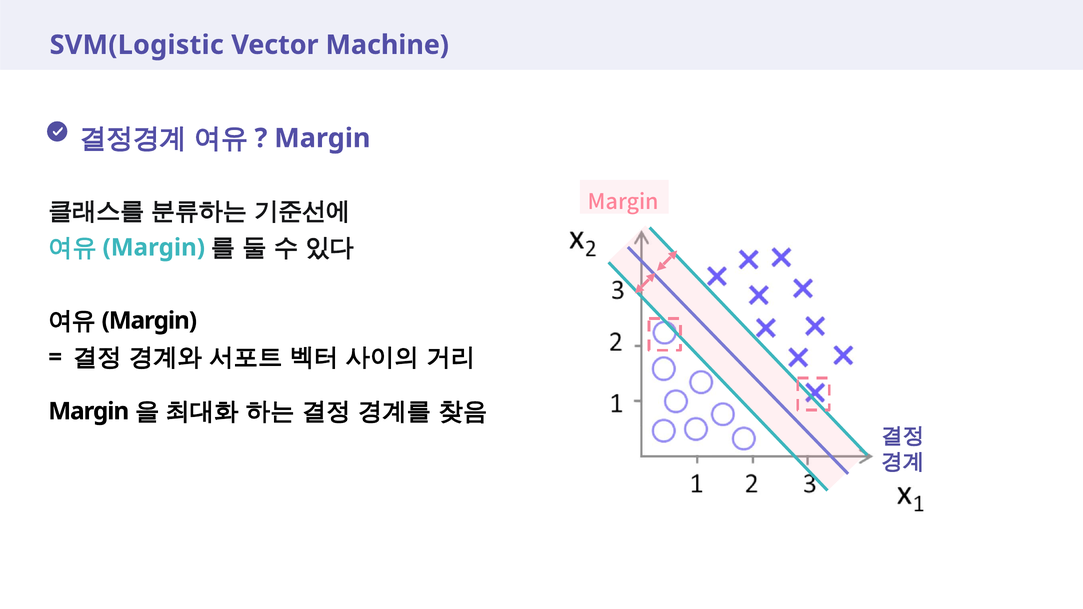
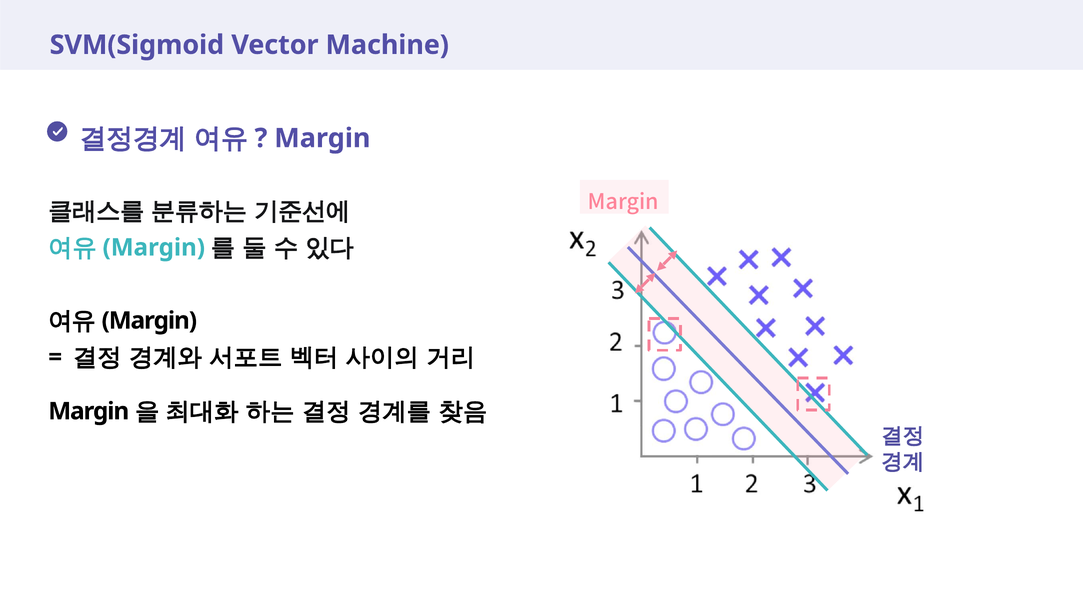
SVM(Logistic: SVM(Logistic -> SVM(Sigmoid (137, 45)
